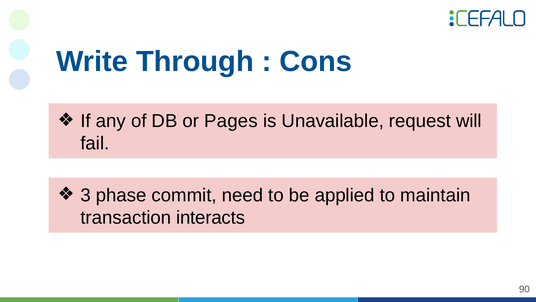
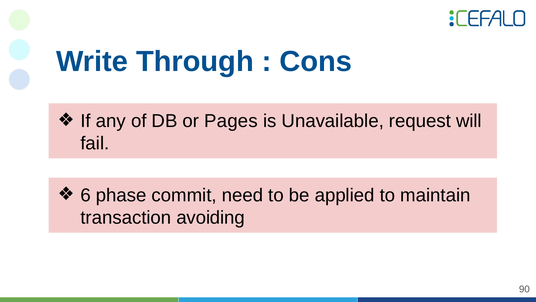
3: 3 -> 6 (86, 195)
interacts: interacts -> avoiding (211, 217)
